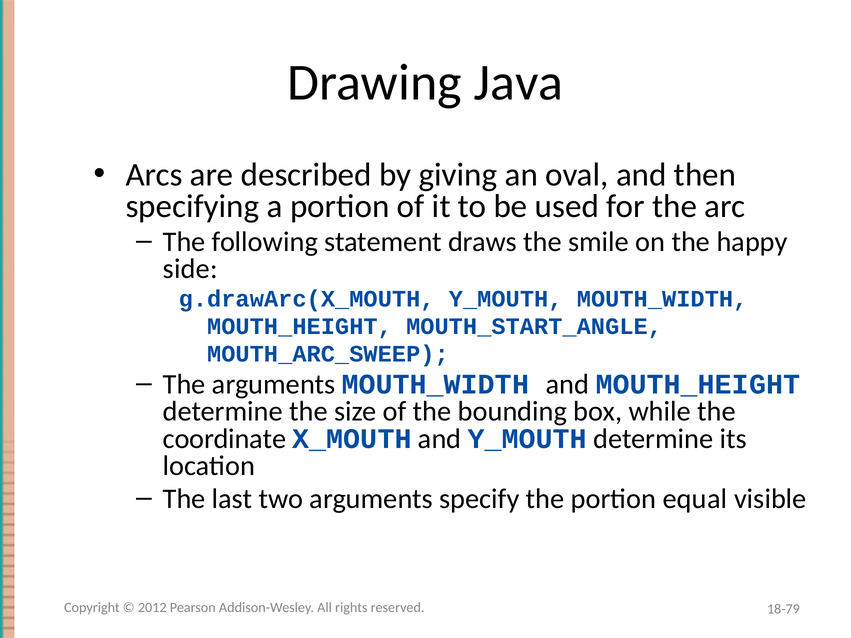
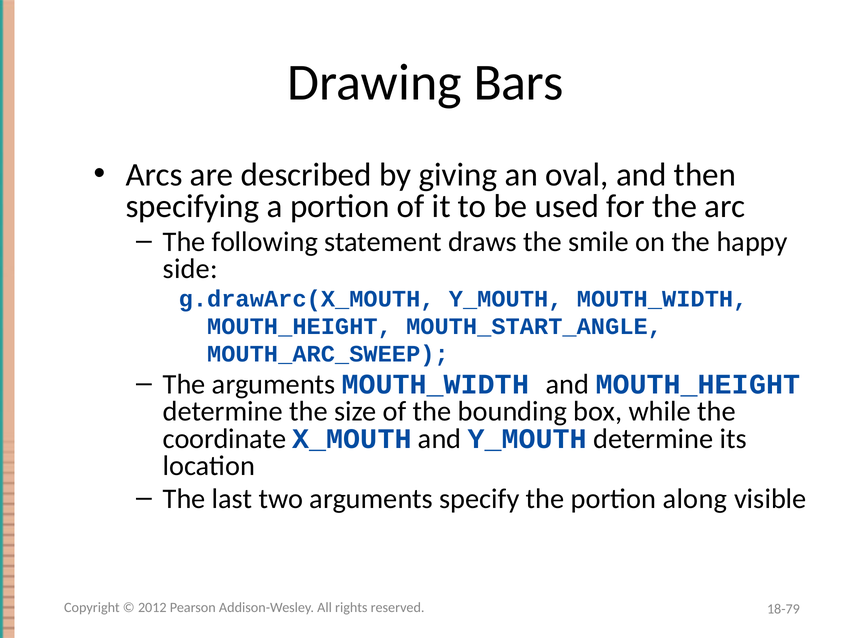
Java: Java -> Bars (519, 82)
equal: equal -> along (695, 499)
